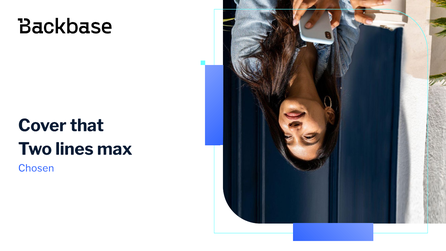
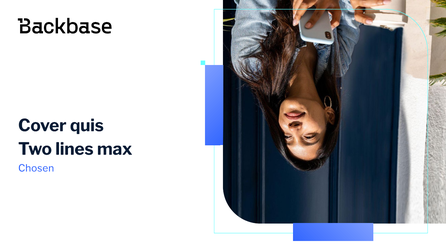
that: that -> quis (87, 126)
